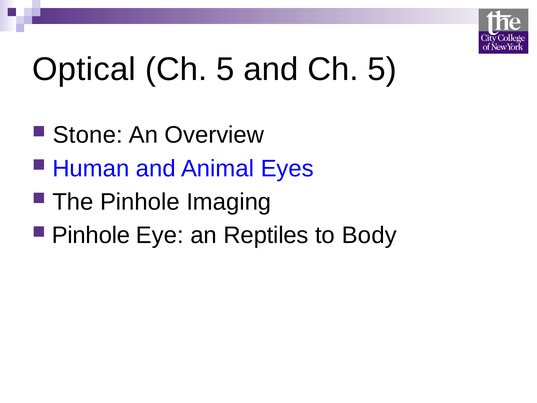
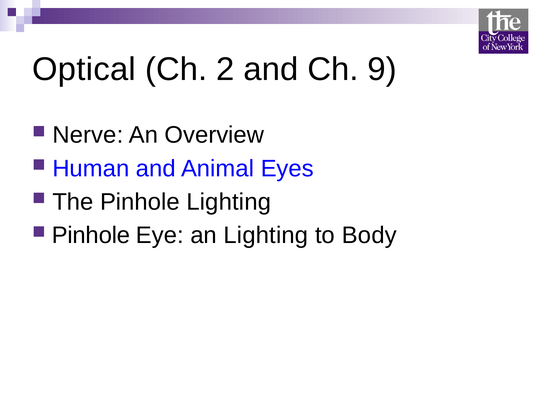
5: 5 -> 2 (225, 69)
and Ch 5: 5 -> 9 (382, 69)
Stone: Stone -> Nerve (88, 135)
Pinhole Imaging: Imaging -> Lighting (229, 202)
an Reptiles: Reptiles -> Lighting (266, 235)
